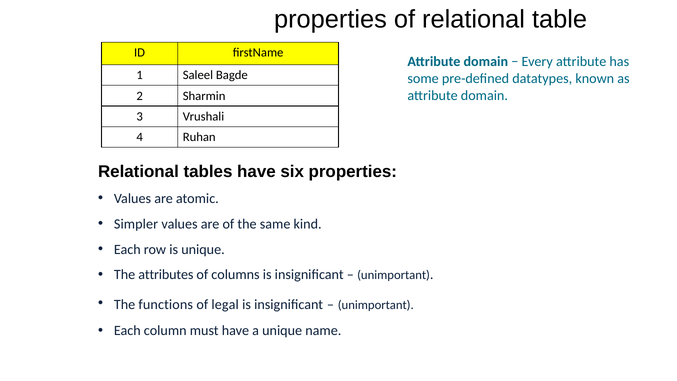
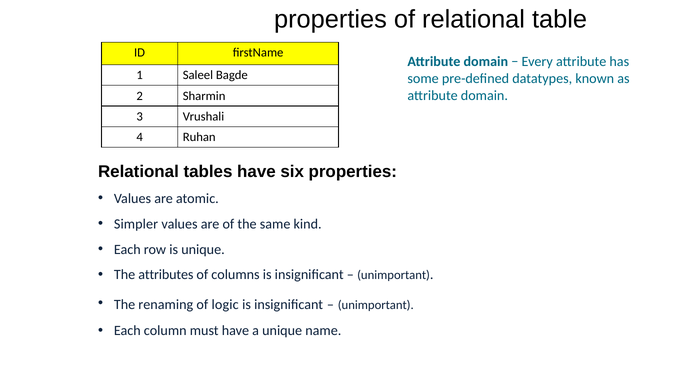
functions: functions -> renaming (166, 305)
legal: legal -> logic (225, 305)
